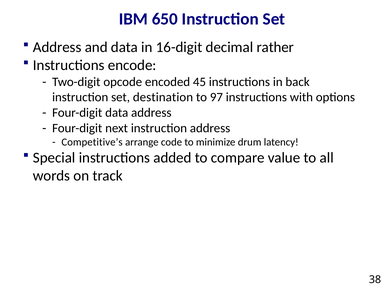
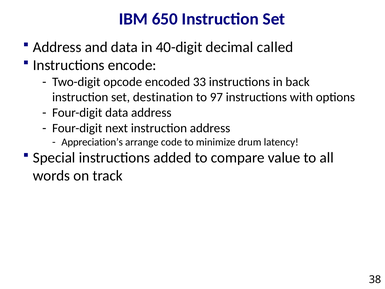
16-digit: 16-digit -> 40-digit (179, 47)
rather: rather -> called (275, 47)
45: 45 -> 33 (199, 82)
Competitive’s: Competitive’s -> Appreciation’s (92, 142)
